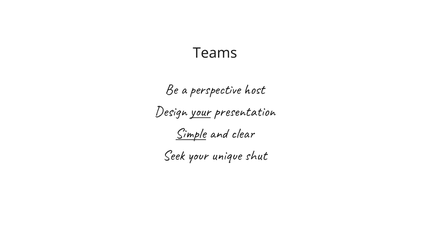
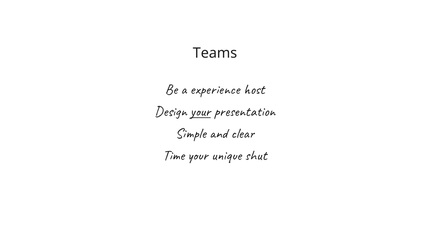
perspective: perspective -> experience (215, 89)
Simple underline: present -> none (191, 133)
Seek: Seek -> Time (174, 155)
